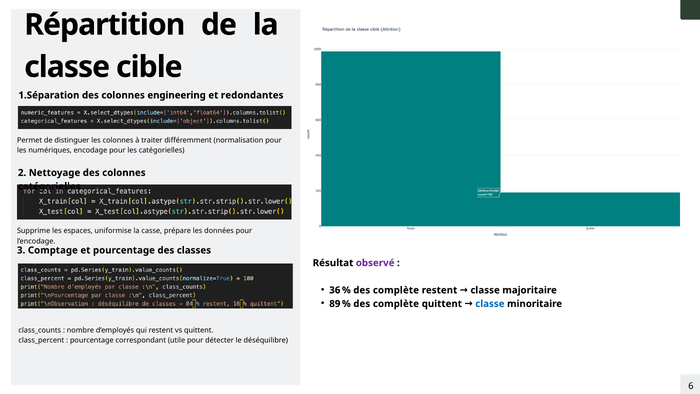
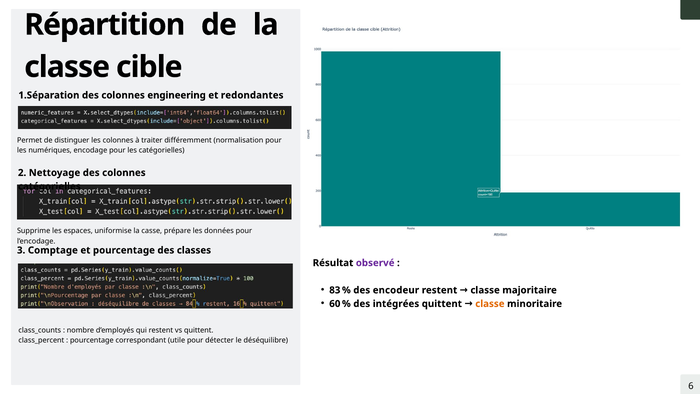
36: 36 -> 83 (335, 290)
complète: complète -> encodeur (396, 290)
89: 89 -> 60 (335, 304)
complète: complète -> intégrées (396, 304)
classe colour: blue -> orange (490, 304)
